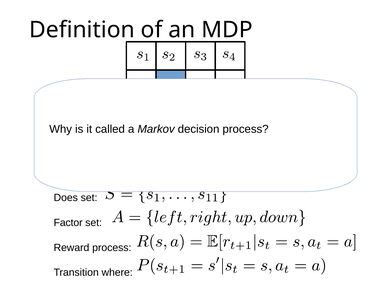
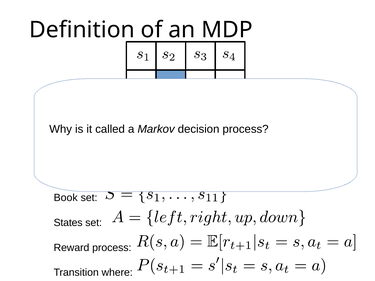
Does: Does -> Book (66, 198)
Factor: Factor -> States (68, 223)
